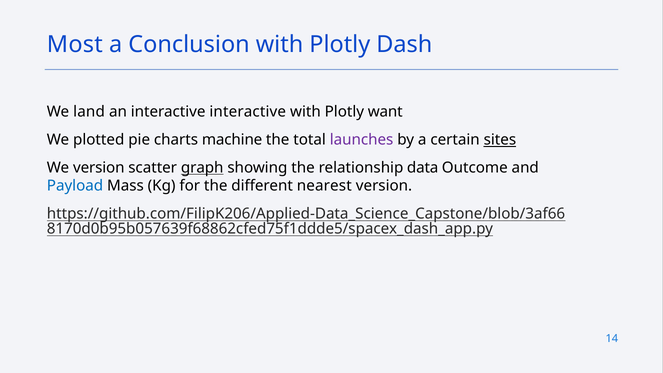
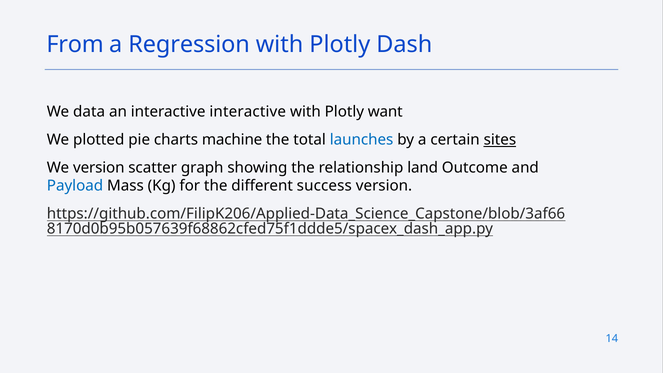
Most: Most -> From (75, 44)
Conclusion: Conclusion -> Regression (189, 44)
land: land -> data (89, 112)
launches colour: purple -> blue (362, 140)
graph underline: present -> none (202, 168)
data: data -> land (423, 168)
nearest: nearest -> success (324, 186)
